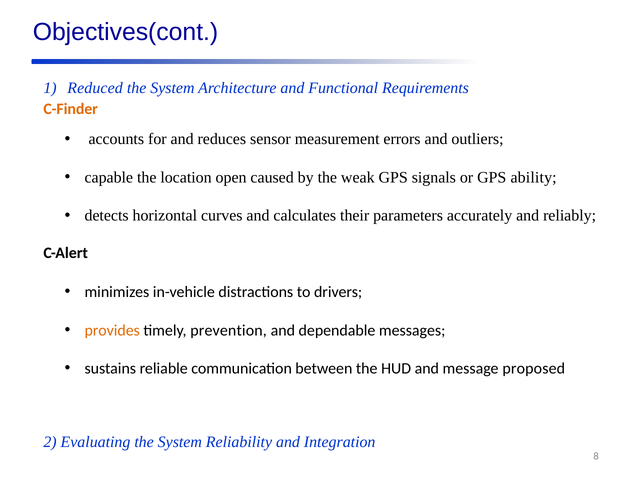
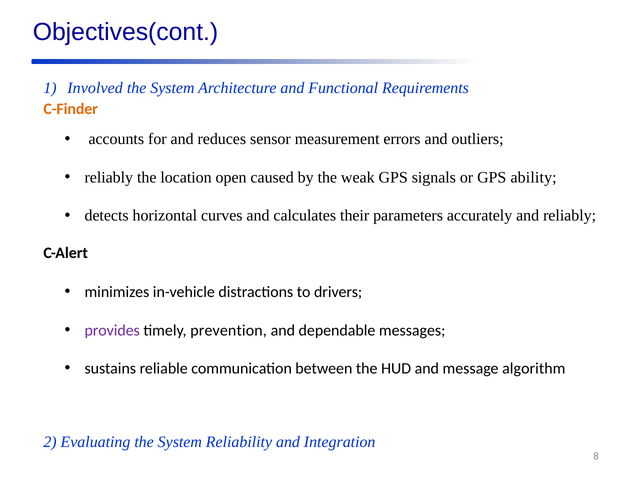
Reduced: Reduced -> Involved (95, 88)
capable: capable -> reliably (109, 177)
provides colour: orange -> purple (112, 330)
proposed: proposed -> algorithm (534, 368)
